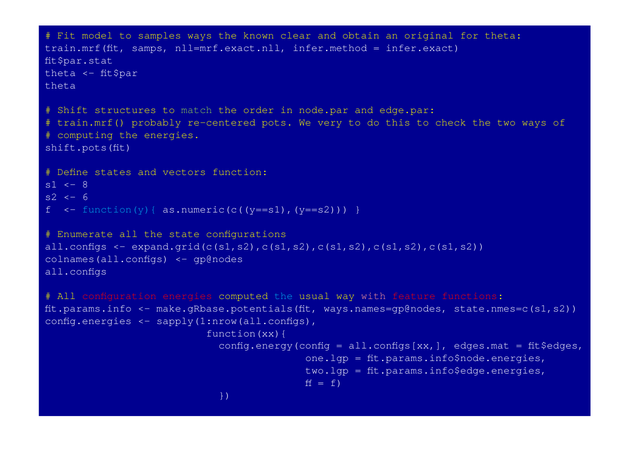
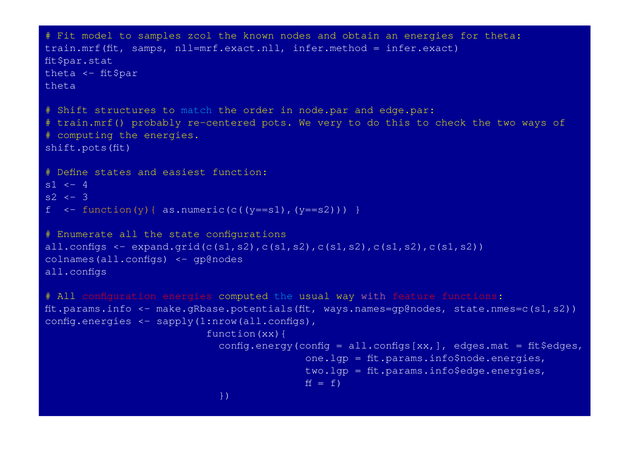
samples ways: ways -> zcol (200, 36)
clear: clear -> nodes (296, 36)
an original: original -> energies (429, 36)
match colour: light green -> light blue (197, 110)
vectors: vectors -> easiest (184, 172)
8: 8 -> 4 (85, 184)
6: 6 -> 3 (85, 197)
function(y){ colour: light blue -> yellow (119, 209)
